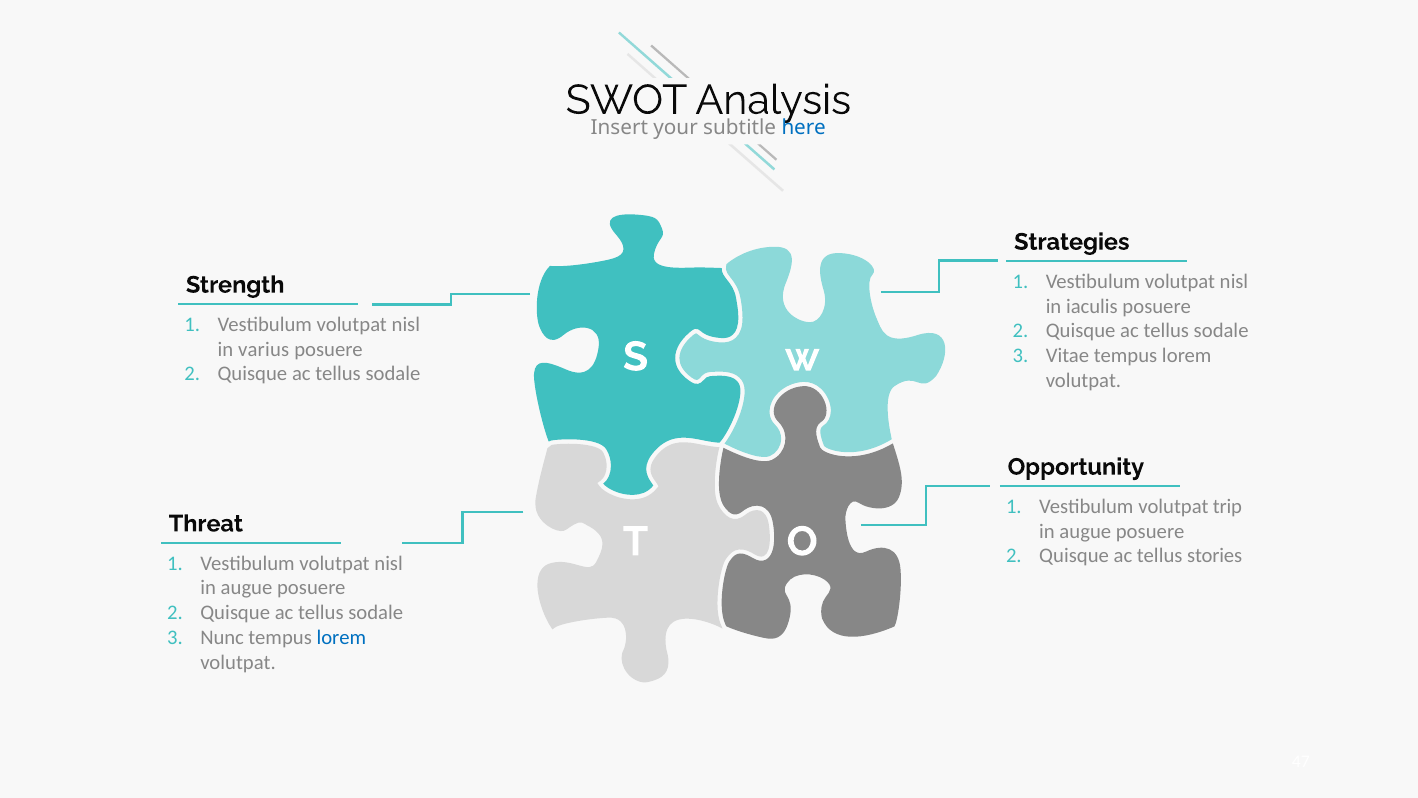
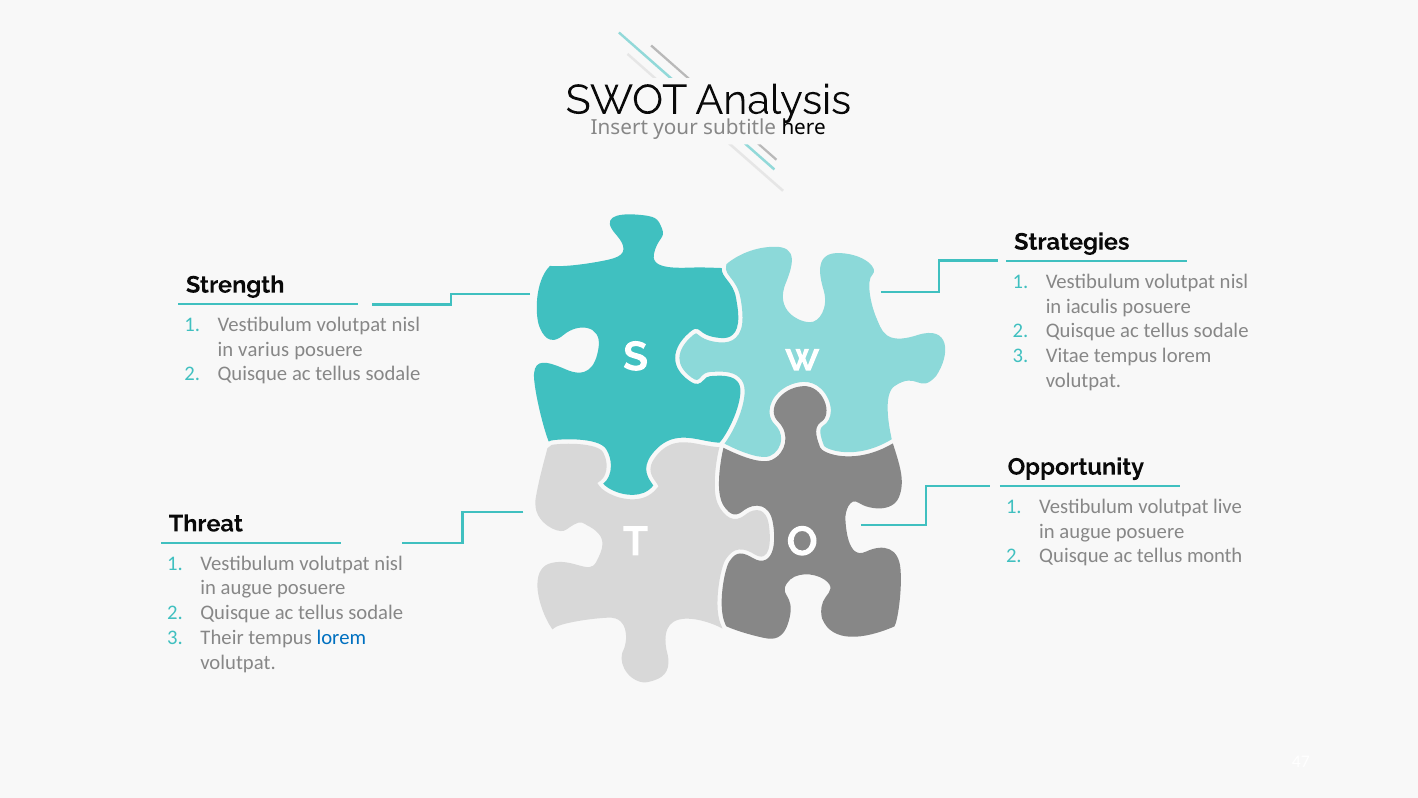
here colour: blue -> black (804, 128)
trip: trip -> live (1227, 506)
stories: stories -> month (1215, 556)
Nunc: Nunc -> Their (222, 637)
